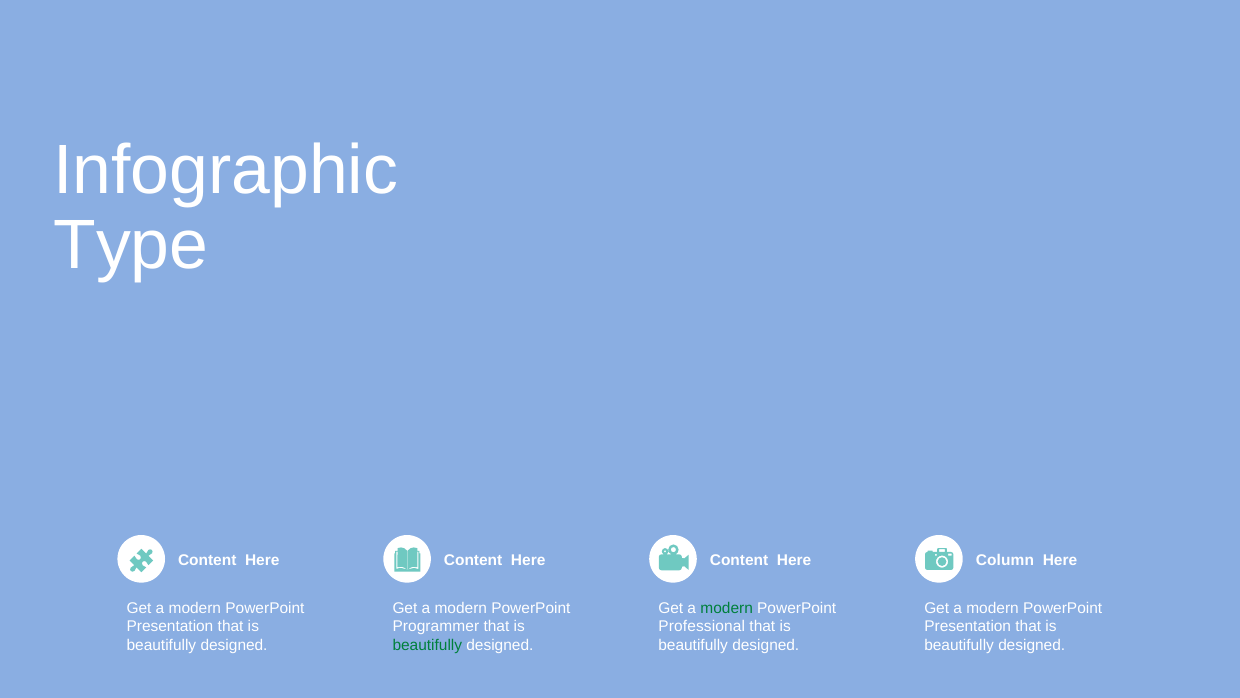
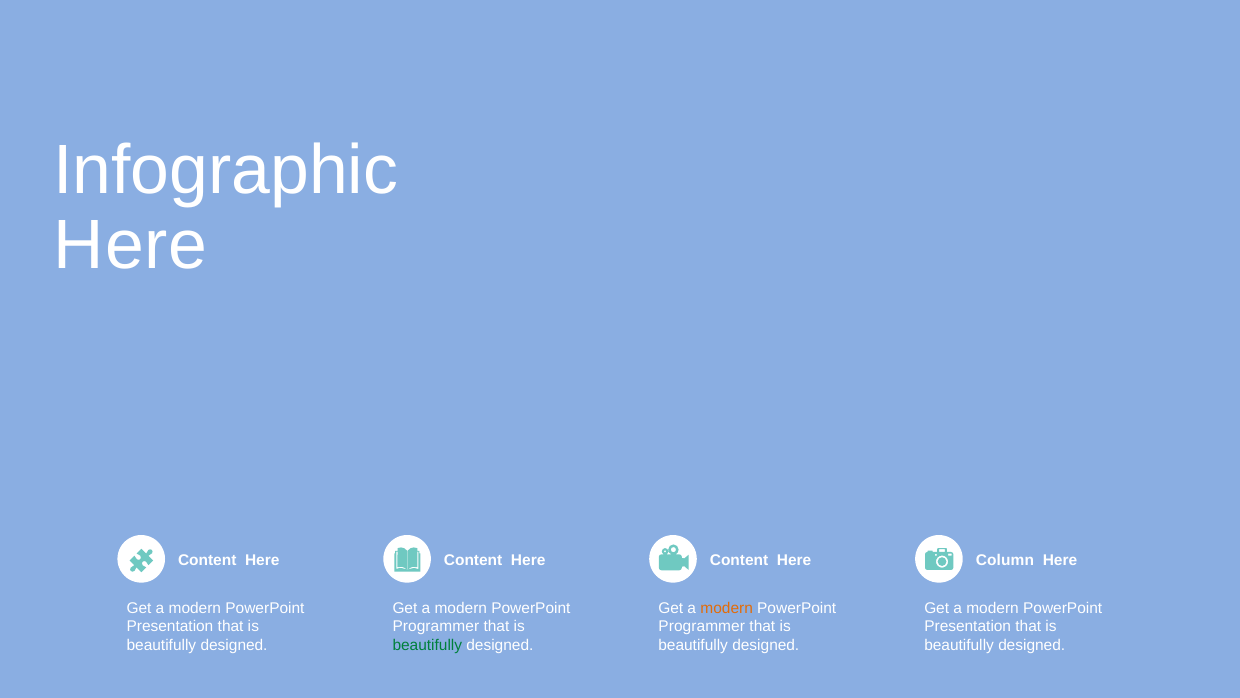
Type: Type -> Here (131, 245)
modern colour: green -> orange (727, 608)
Professional: Professional -> Programmer (702, 626)
